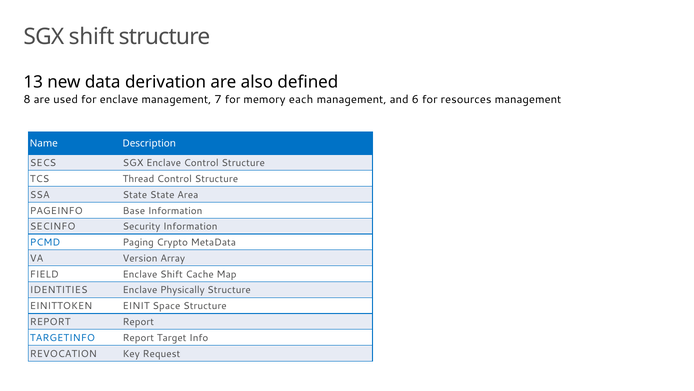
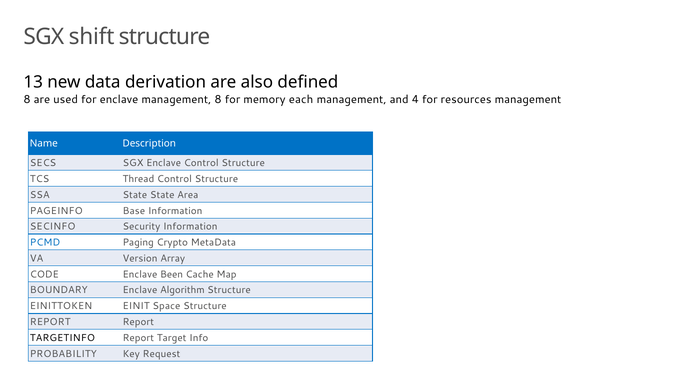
management 7: 7 -> 8 (218, 99)
6: 6 -> 4 (415, 99)
FIELD: FIELD -> CODE (44, 274)
Enclave Shift: Shift -> Been (171, 274)
IDENTITIES: IDENTITIES -> BOUNDARY (59, 290)
Physically: Physically -> Algorithm (182, 290)
TARGETINFO colour: blue -> black (62, 337)
REVOCATION: REVOCATION -> PROBABILITY (63, 353)
